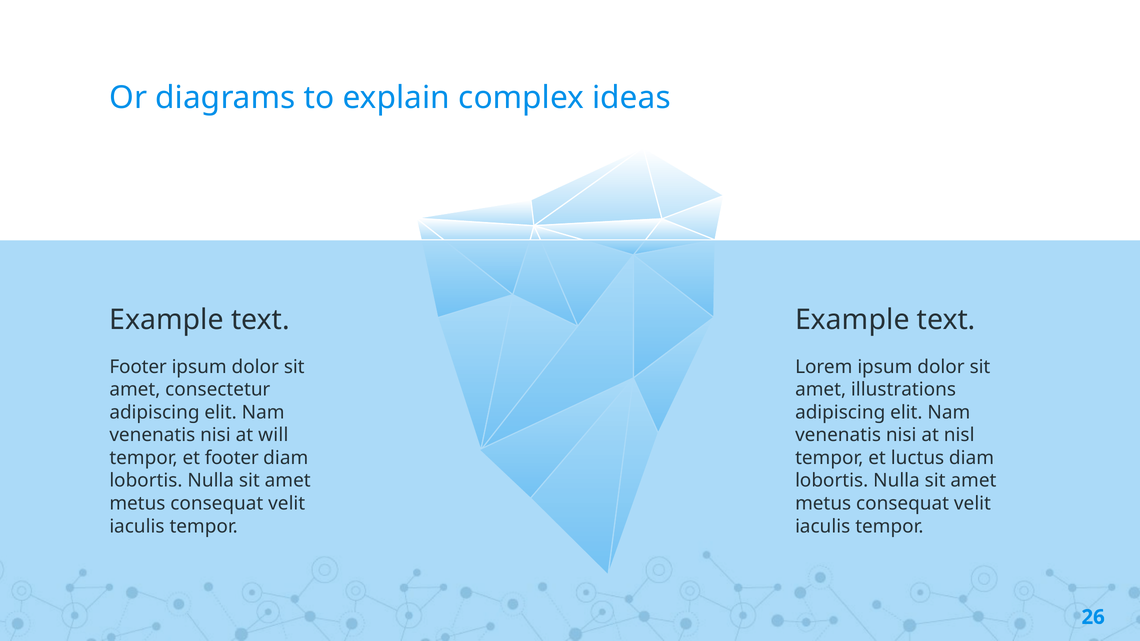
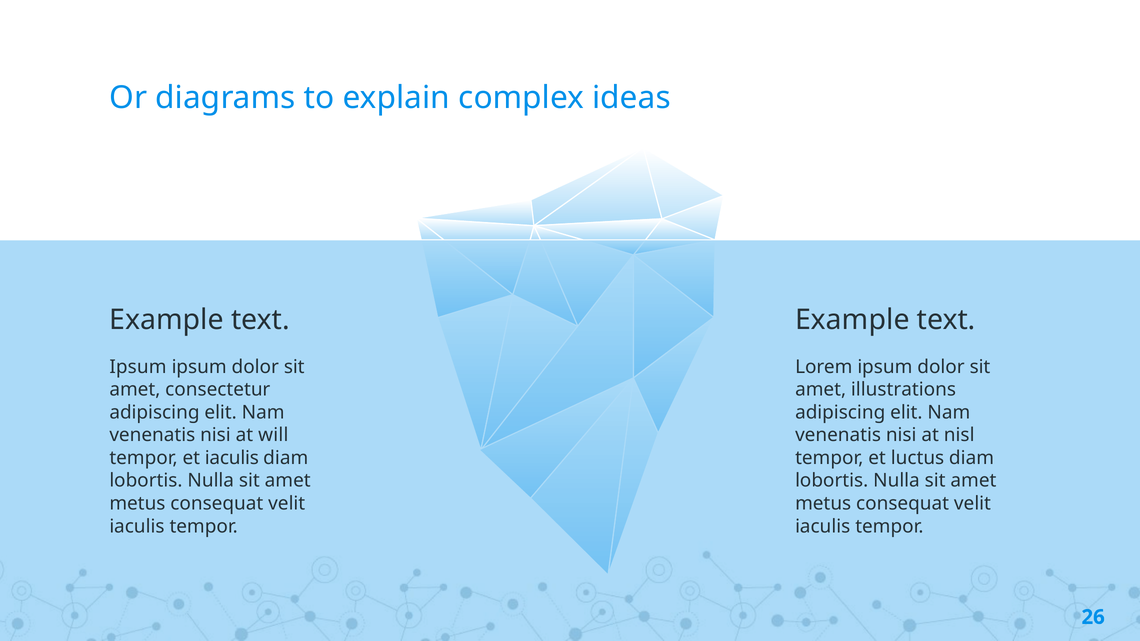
Footer: Footer -> Ipsum (138, 367)
et footer: footer -> iaculis (232, 458)
